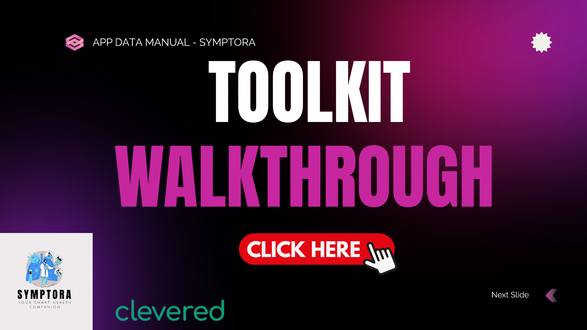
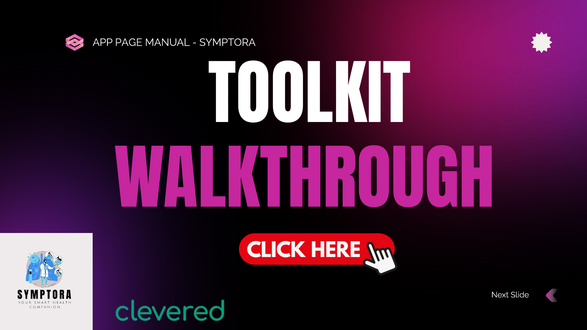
DATA: DATA -> PAGE (129, 42)
